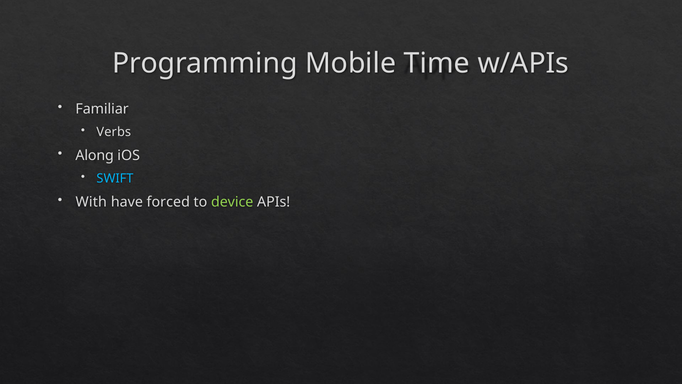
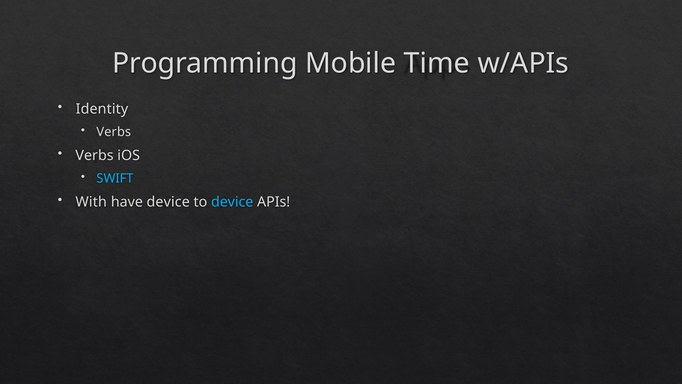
Familiar: Familiar -> Identity (102, 109)
Along: Along -> Verbs (95, 155)
have forced: forced -> device (168, 202)
device colour: light green -> light blue (232, 202)
